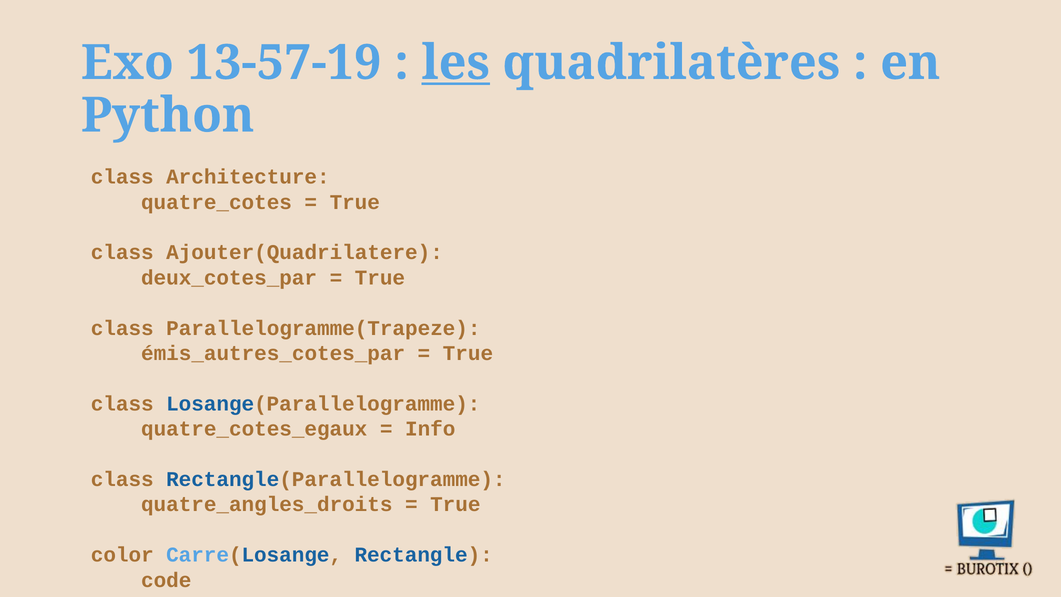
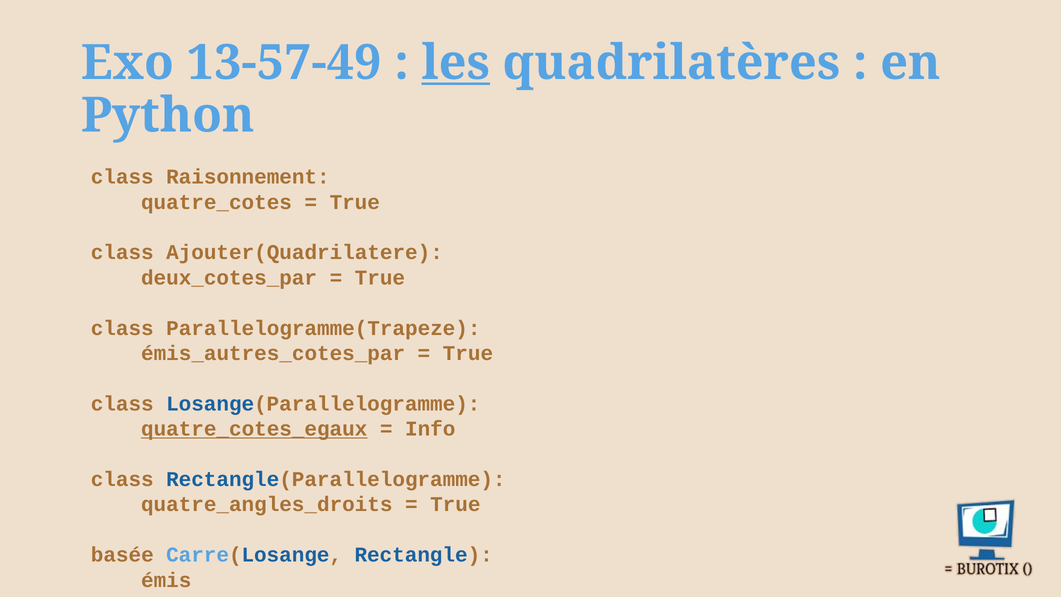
13-57-19: 13-57-19 -> 13-57-49 (284, 63)
Architecture: Architecture -> Raisonnement (248, 177)
quatre_cotes_egaux underline: none -> present (254, 429)
color: color -> basée (122, 555)
code: code -> émis (166, 580)
